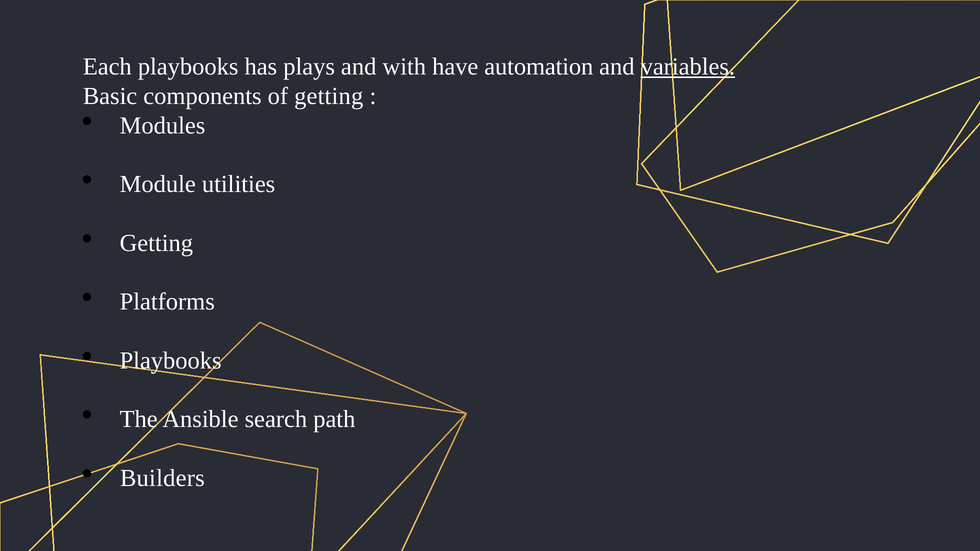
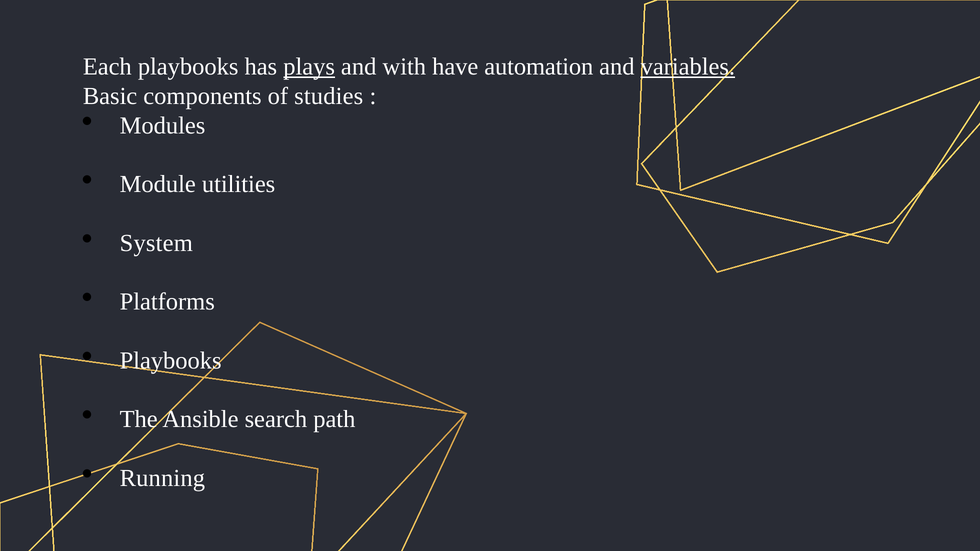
plays underline: none -> present (309, 67)
of getting: getting -> studies (329, 96)
Getting: Getting -> System (156, 243)
Builders: Builders -> Running (162, 478)
